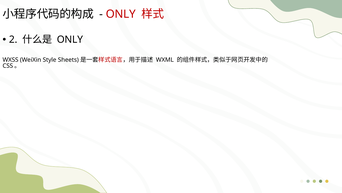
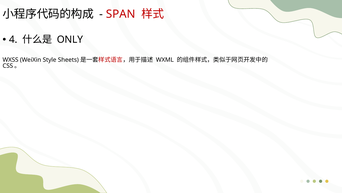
ONLY: ONLY -> SPAN (121, 14)
2: 2 -> 4 (13, 39)
